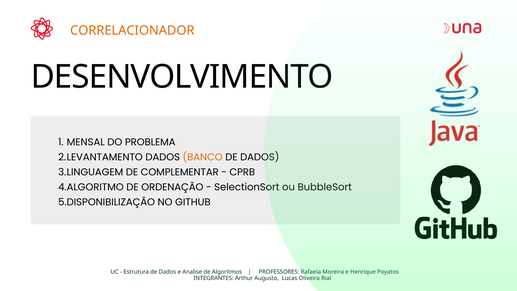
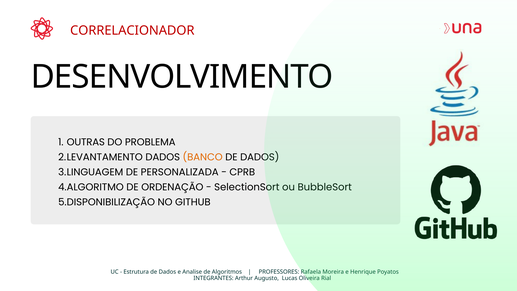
CORRELACIONADOR colour: orange -> red (132, 30)
MENSAL: MENSAL -> OUTRAS (86, 142)
COMPLEMENTAR: COMPLEMENTAR -> PERSONALIZADA (180, 172)
